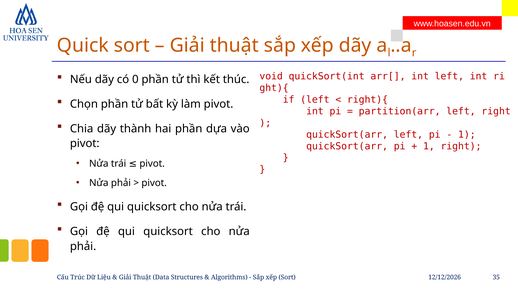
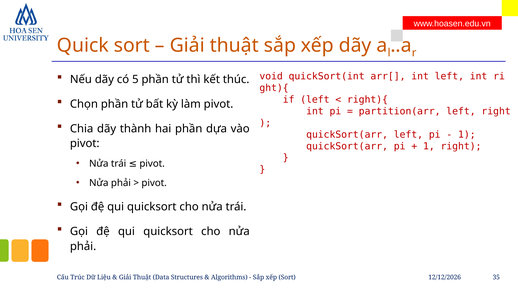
0: 0 -> 5 (135, 80)
